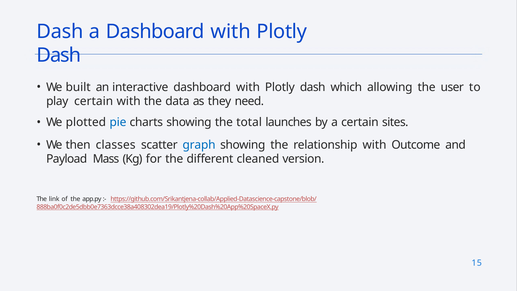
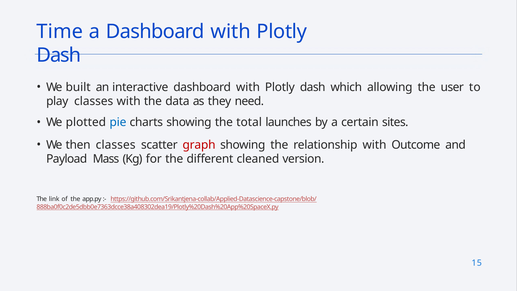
Dash: Dash -> Time (60, 31)
play certain: certain -> classes (94, 101)
graph colour: blue -> red (199, 145)
